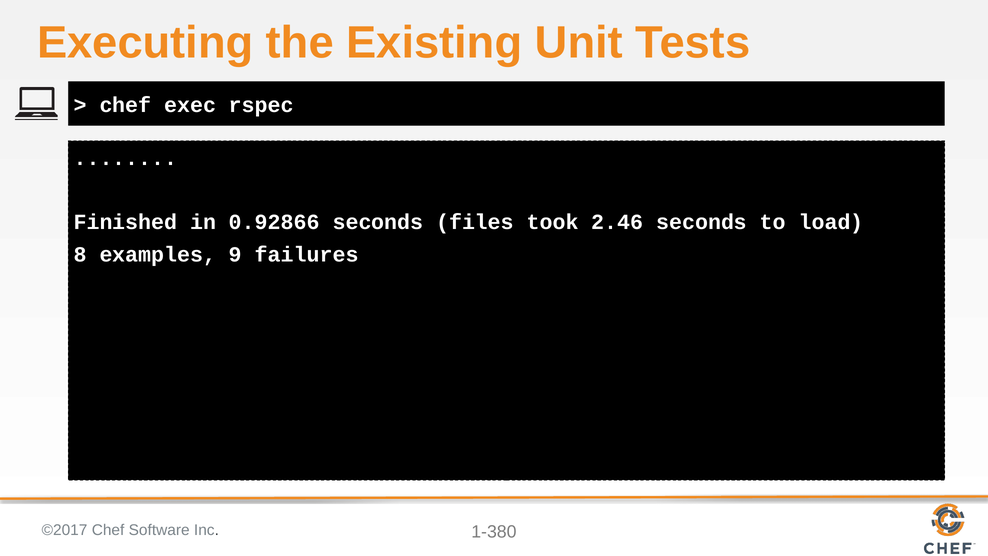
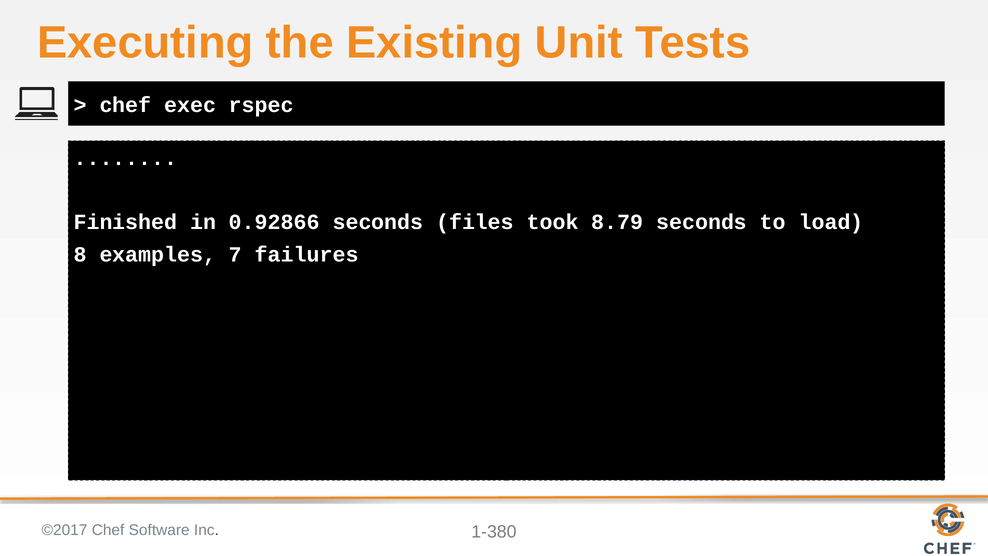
2.46: 2.46 -> 8.79 (617, 222)
9: 9 -> 7 (235, 254)
